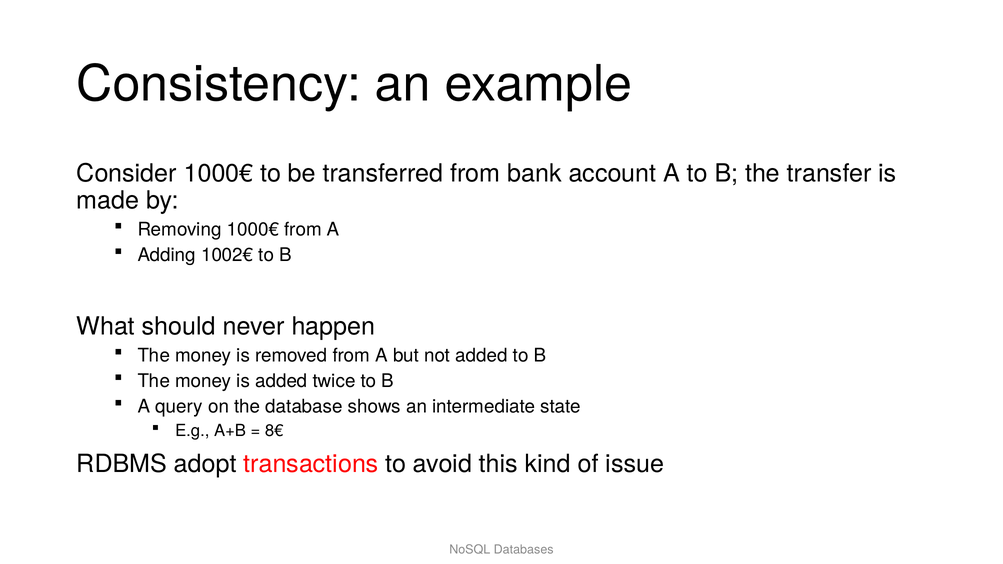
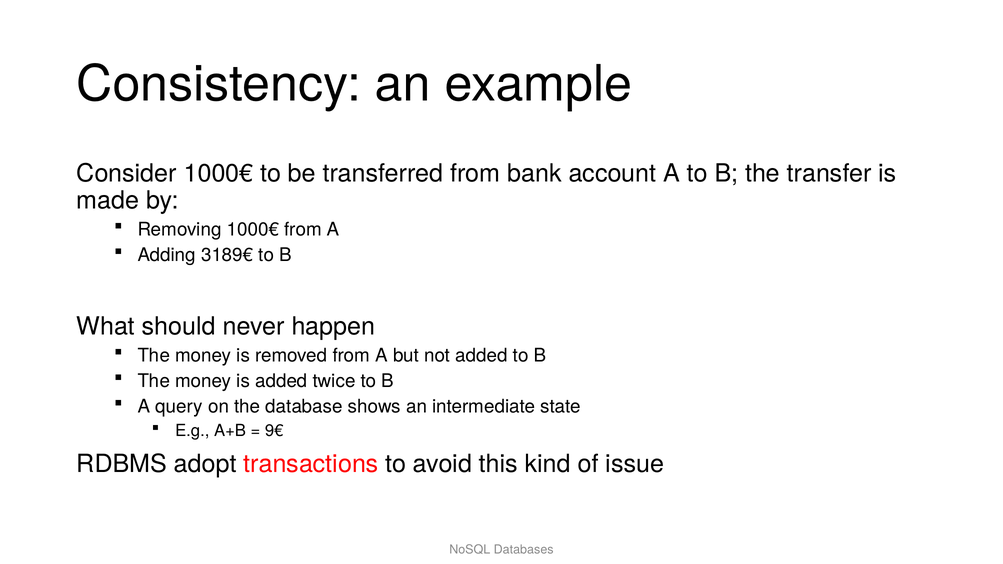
1002€: 1002€ -> 3189€ (227, 255)
8€: 8€ -> 9€ (274, 431)
